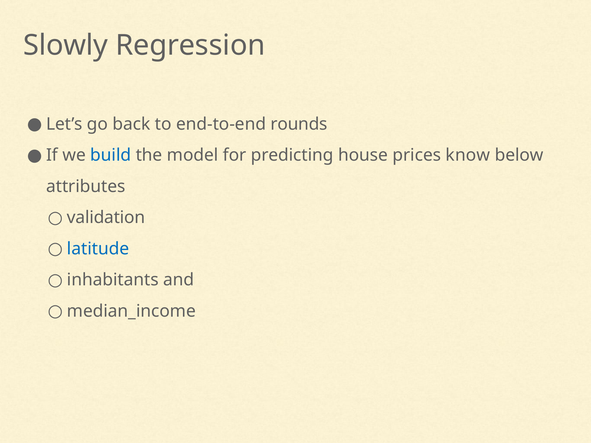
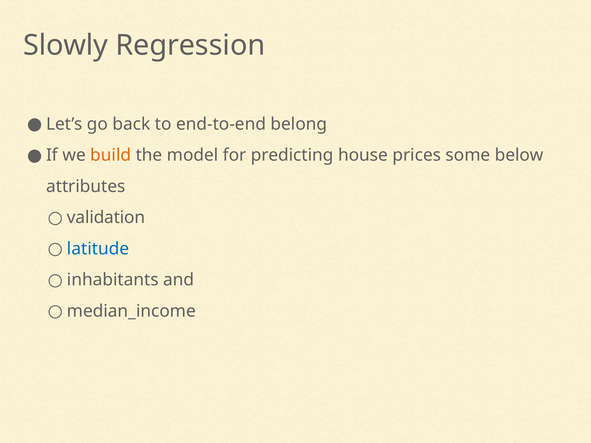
rounds: rounds -> belong (299, 124)
build colour: blue -> orange (111, 155)
know: know -> some (468, 155)
